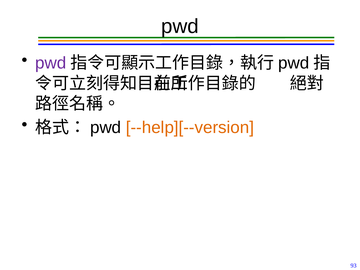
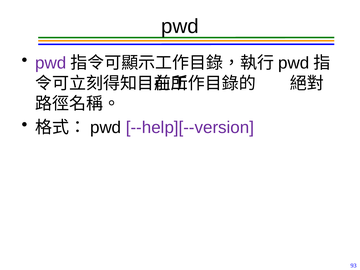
--help][--version colour: orange -> purple (190, 128)
